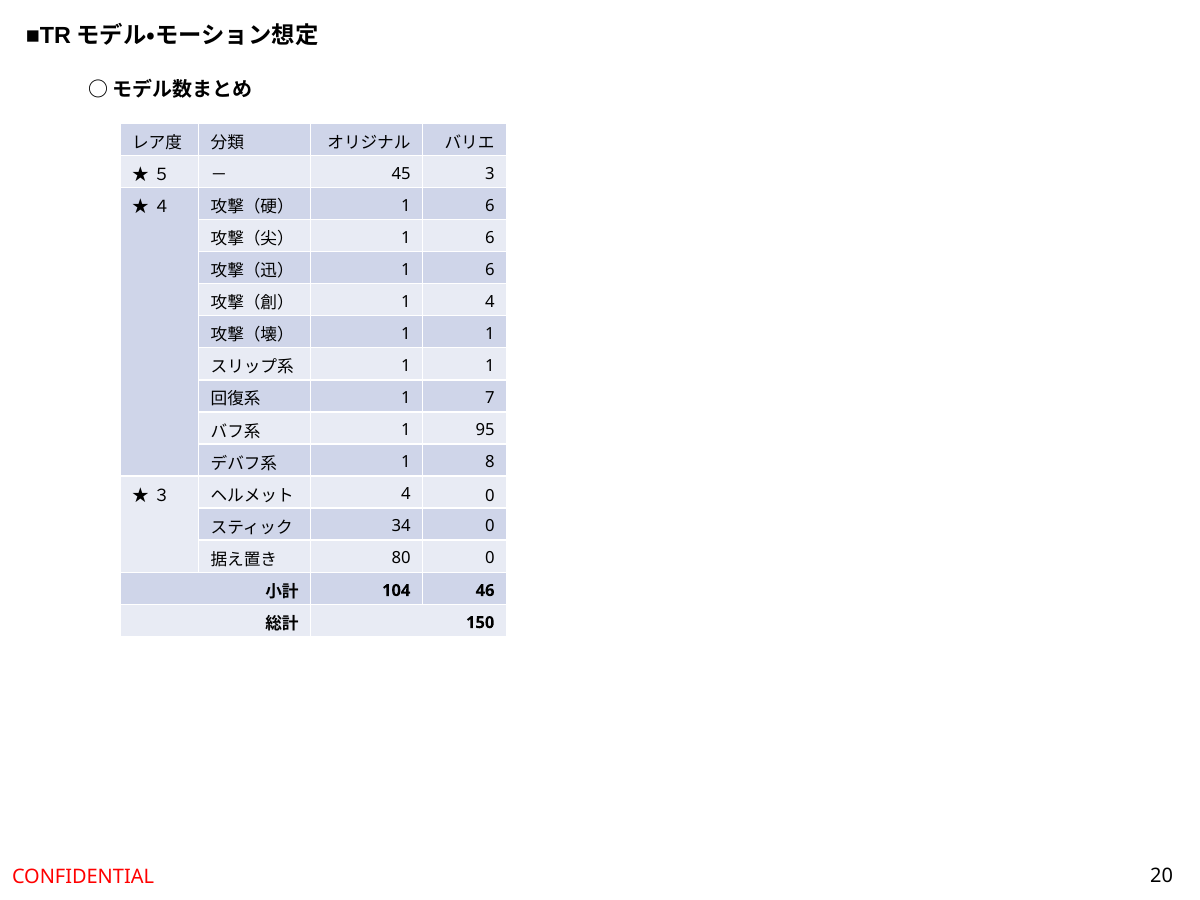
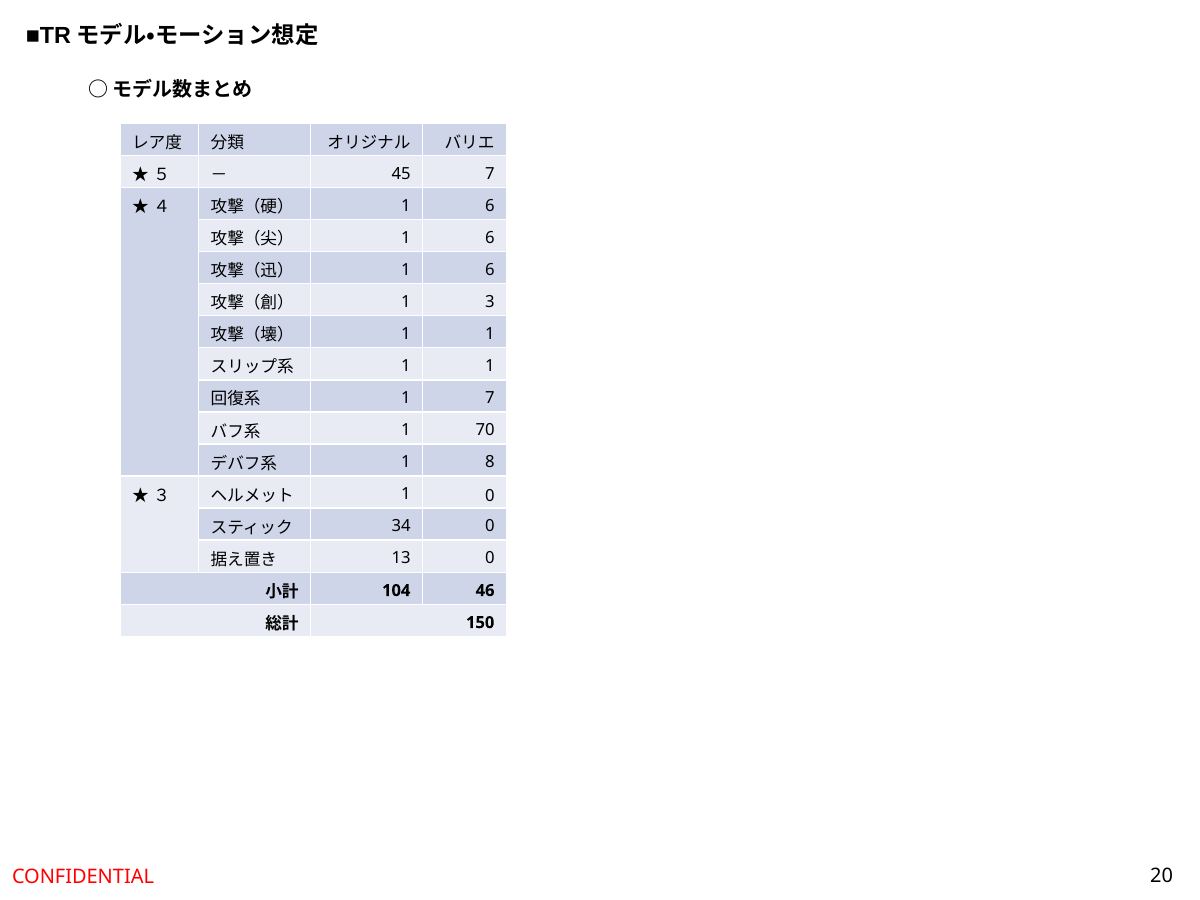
45 3: 3 -> 7 (490, 174)
1 4: 4 -> 3 (490, 302)
95: 95 -> 70 (485, 430)
4: 4 -> 1 (406, 494)
80: 80 -> 13 (401, 558)
